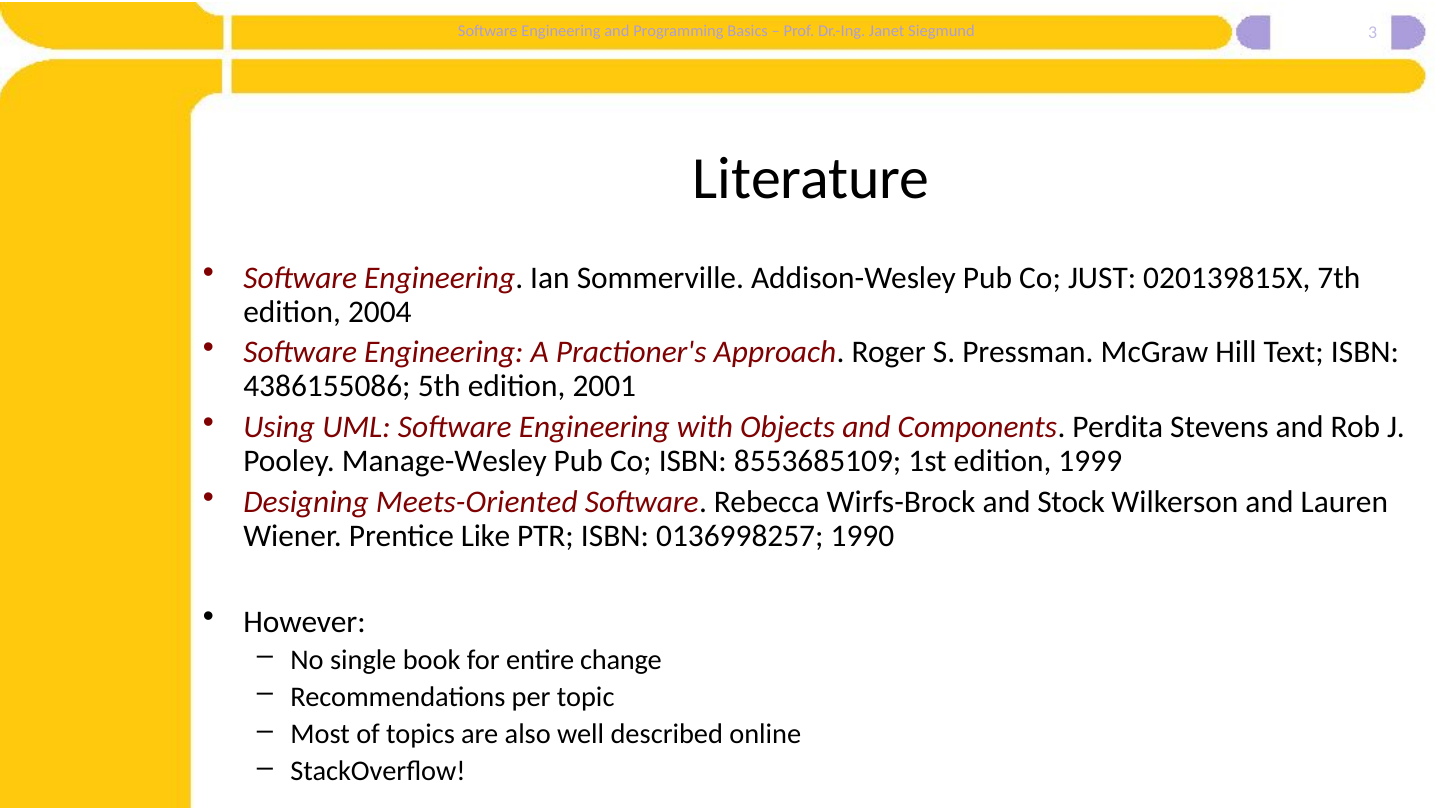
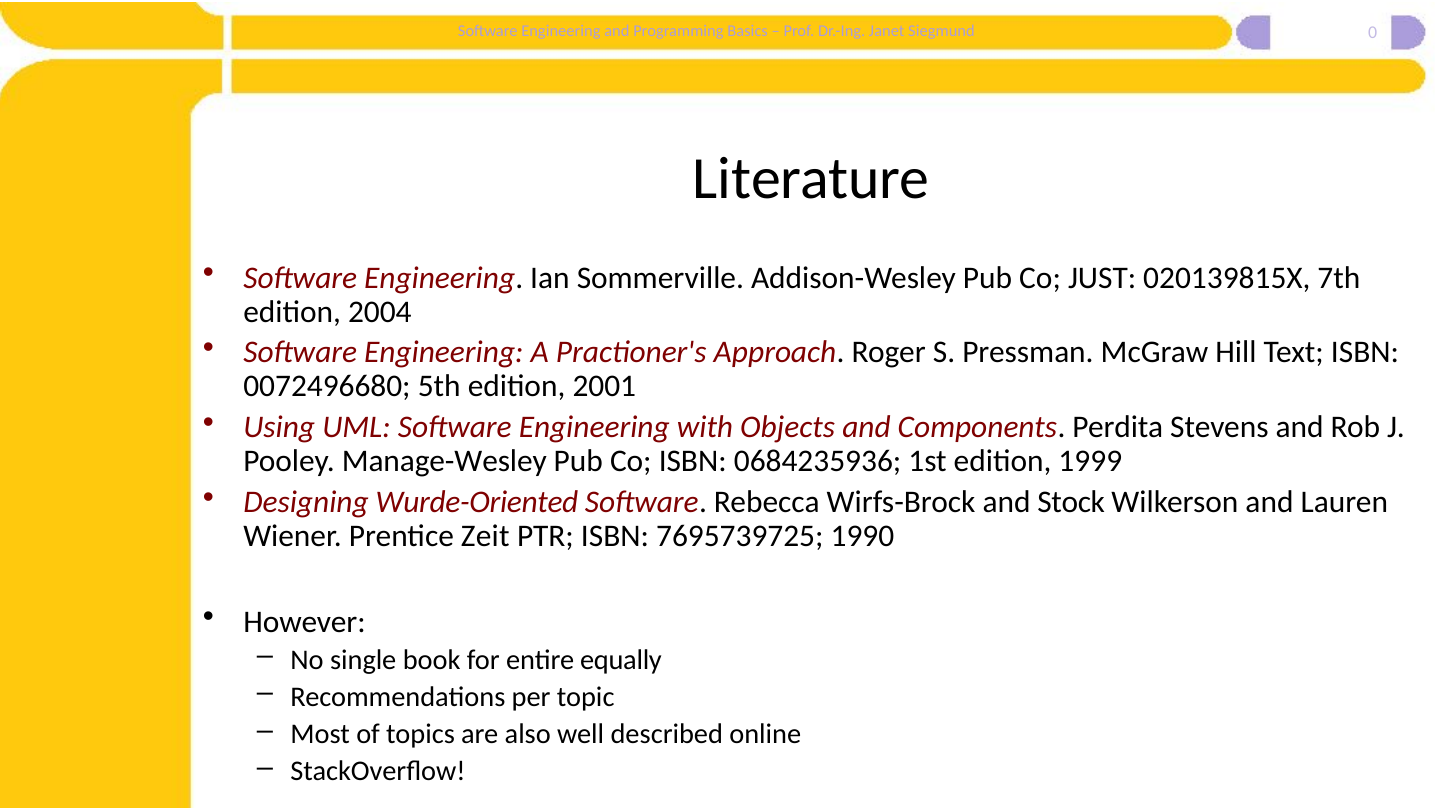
3: 3 -> 0 (1373, 32)
4386155086: 4386155086 -> 0072496680 (327, 386)
8553685109: 8553685109 -> 0684235936 (818, 461)
Meets-Oriented: Meets-Oriented -> Wurde-Oriented (477, 502)
Like: Like -> Zeit (485, 536)
0136998257: 0136998257 -> 7695739725 (740, 536)
change: change -> equally (621, 660)
